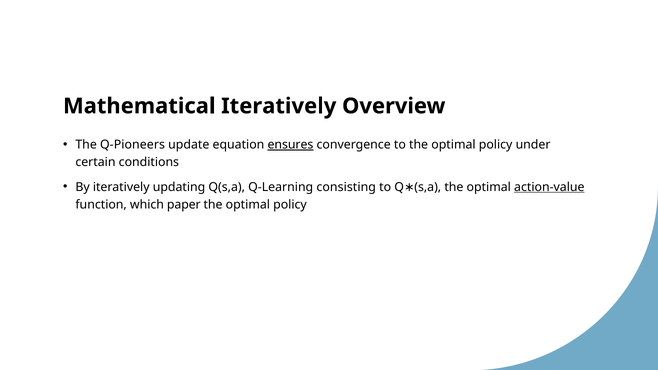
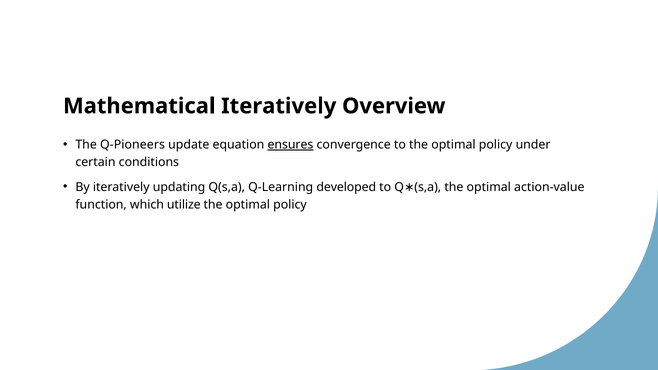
consisting: consisting -> developed (346, 187)
action-value underline: present -> none (549, 187)
paper: paper -> utilize (184, 205)
